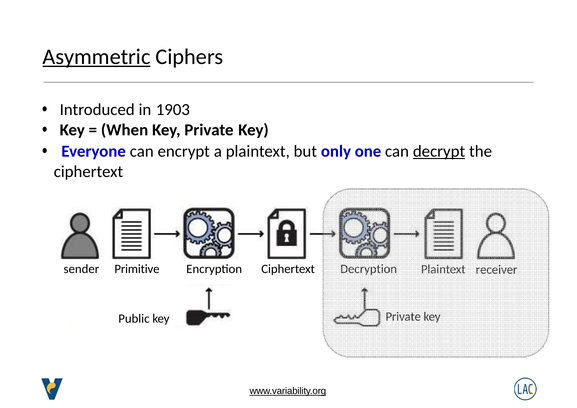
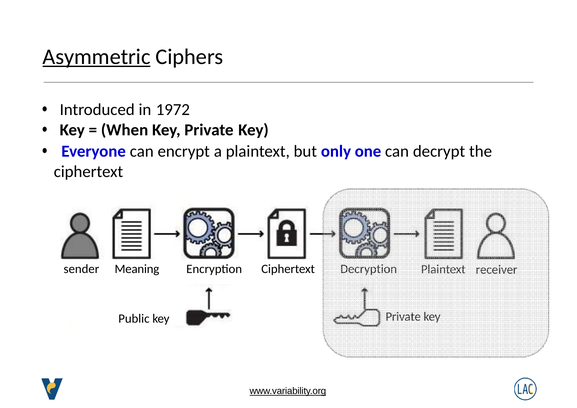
1903: 1903 -> 1972 (173, 110)
decrypt underline: present -> none (439, 151)
Primitive: Primitive -> Meaning (137, 269)
